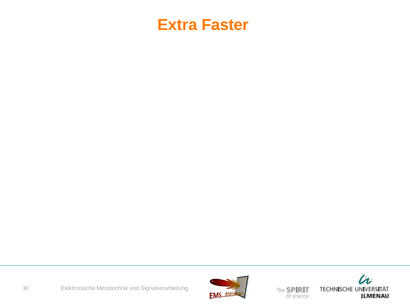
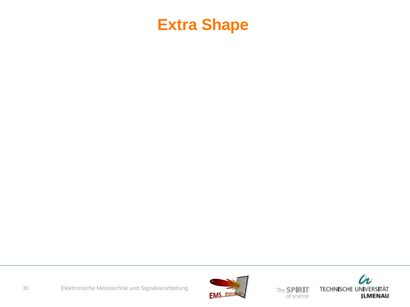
Faster: Faster -> Shape (225, 25)
